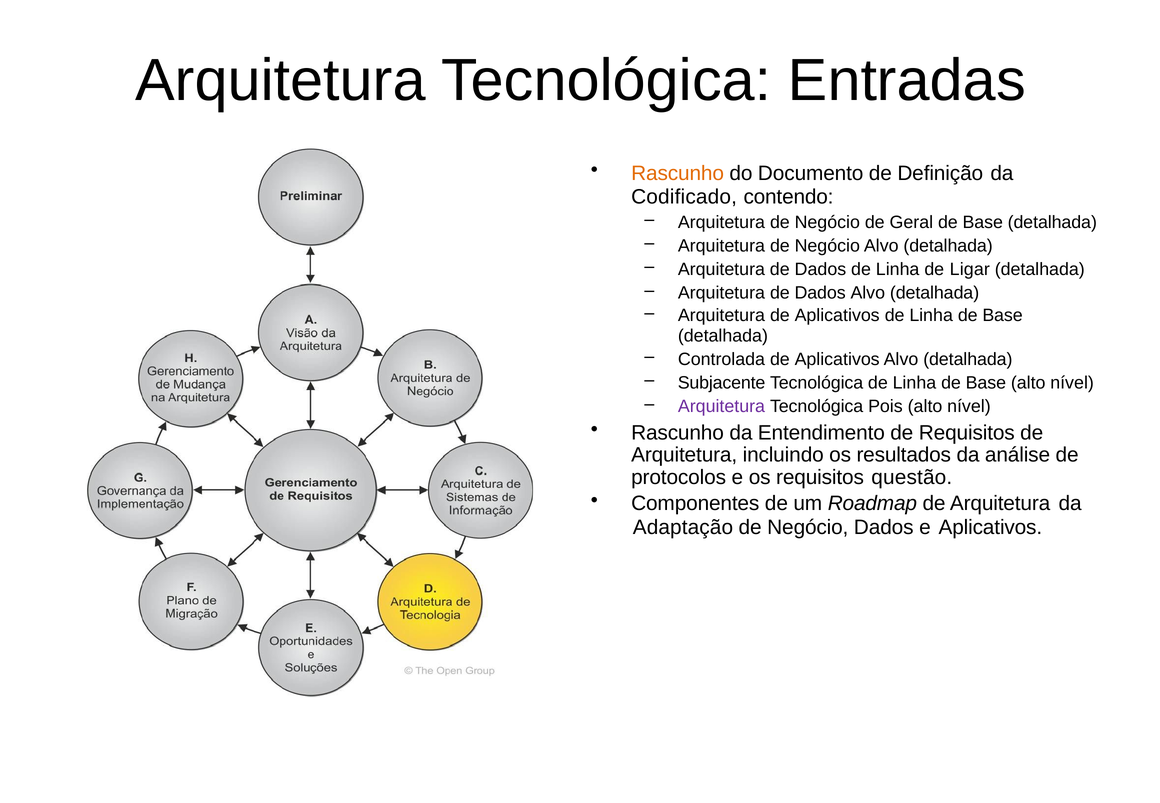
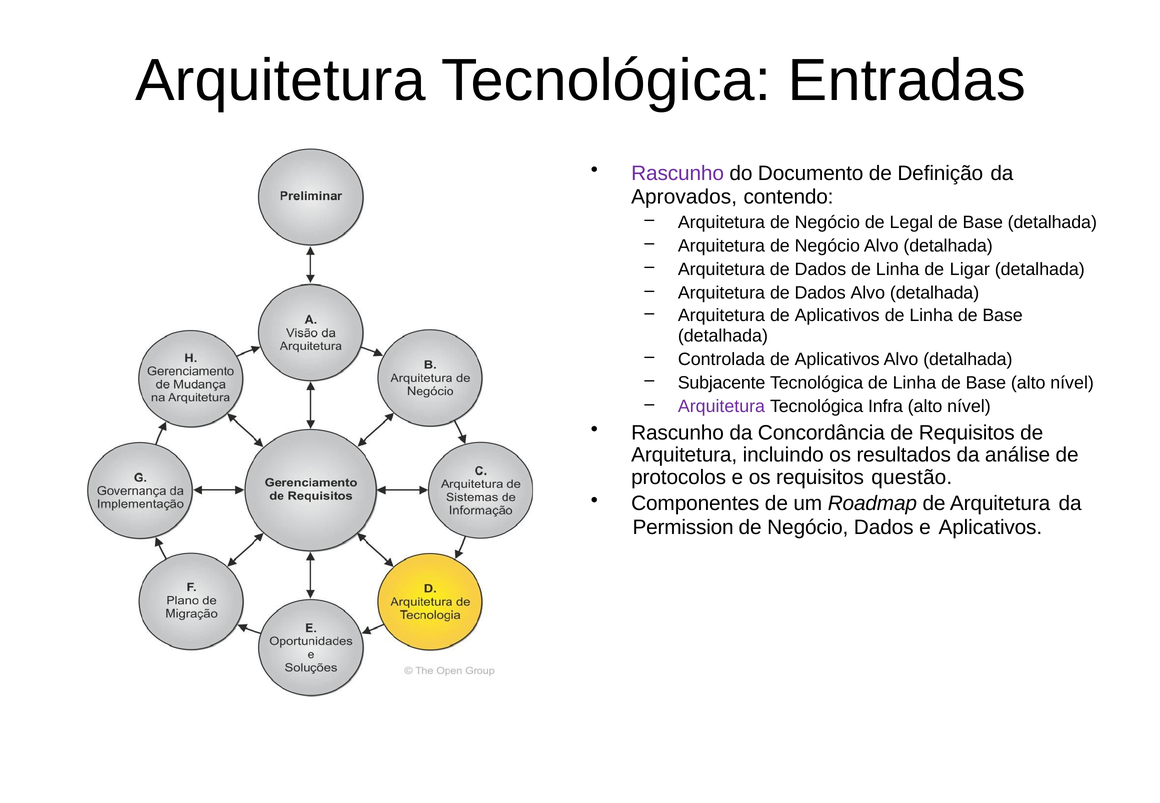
Rascunho colour: orange -> purple (678, 173)
Codificado: Codificado -> Aprovados (684, 197)
Geral: Geral -> Legal (911, 222)
Pois: Pois -> Infra (885, 407)
Entendimento: Entendimento -> Concordância (821, 433)
Adaptação: Adaptação -> Permission (683, 527)
